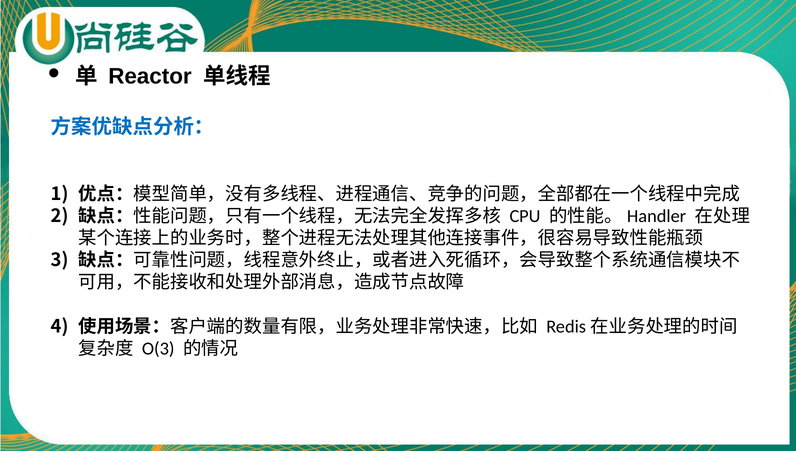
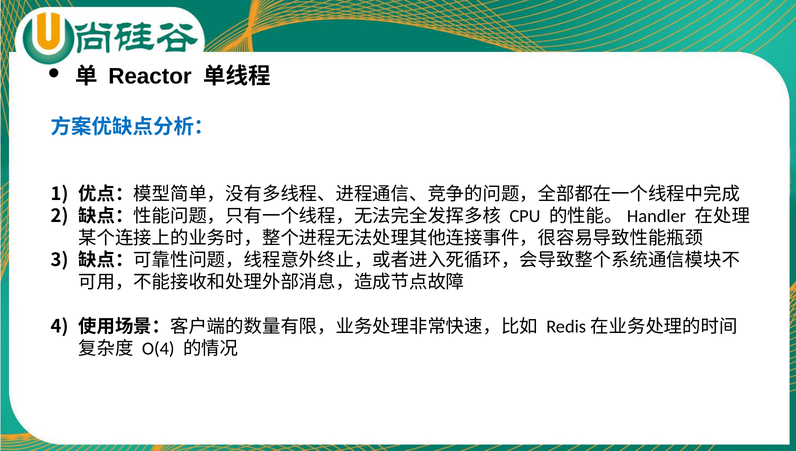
O(3: O(3 -> O(4 (158, 349)
